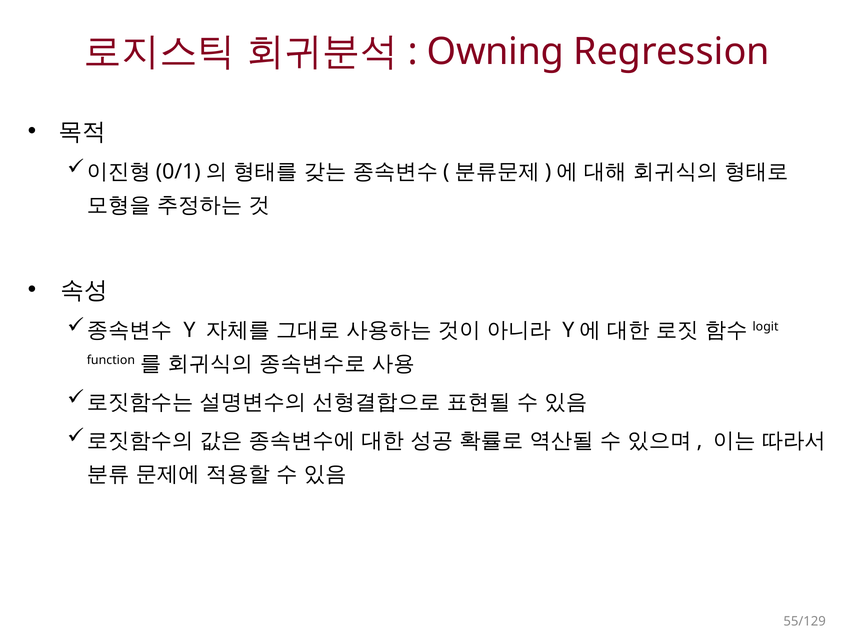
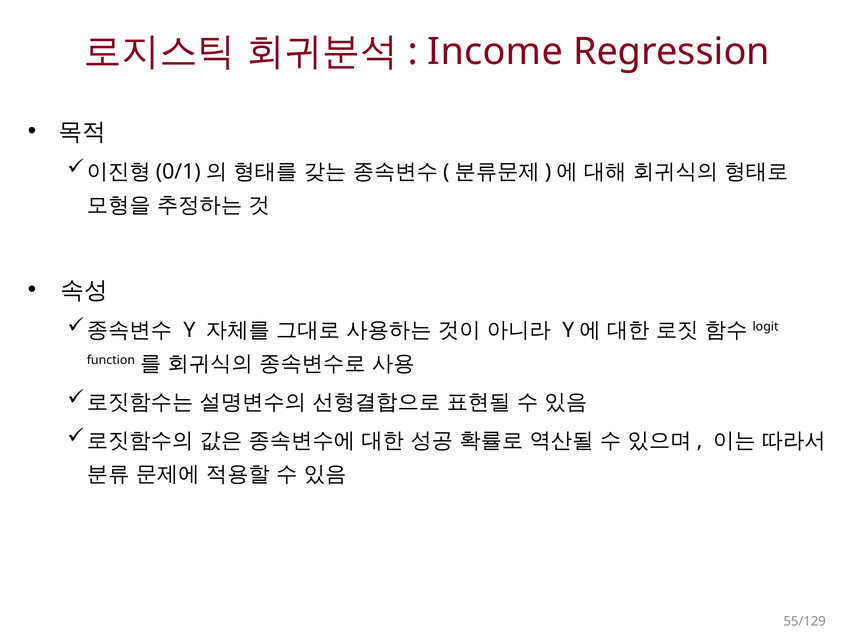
Owning: Owning -> Income (495, 52)
